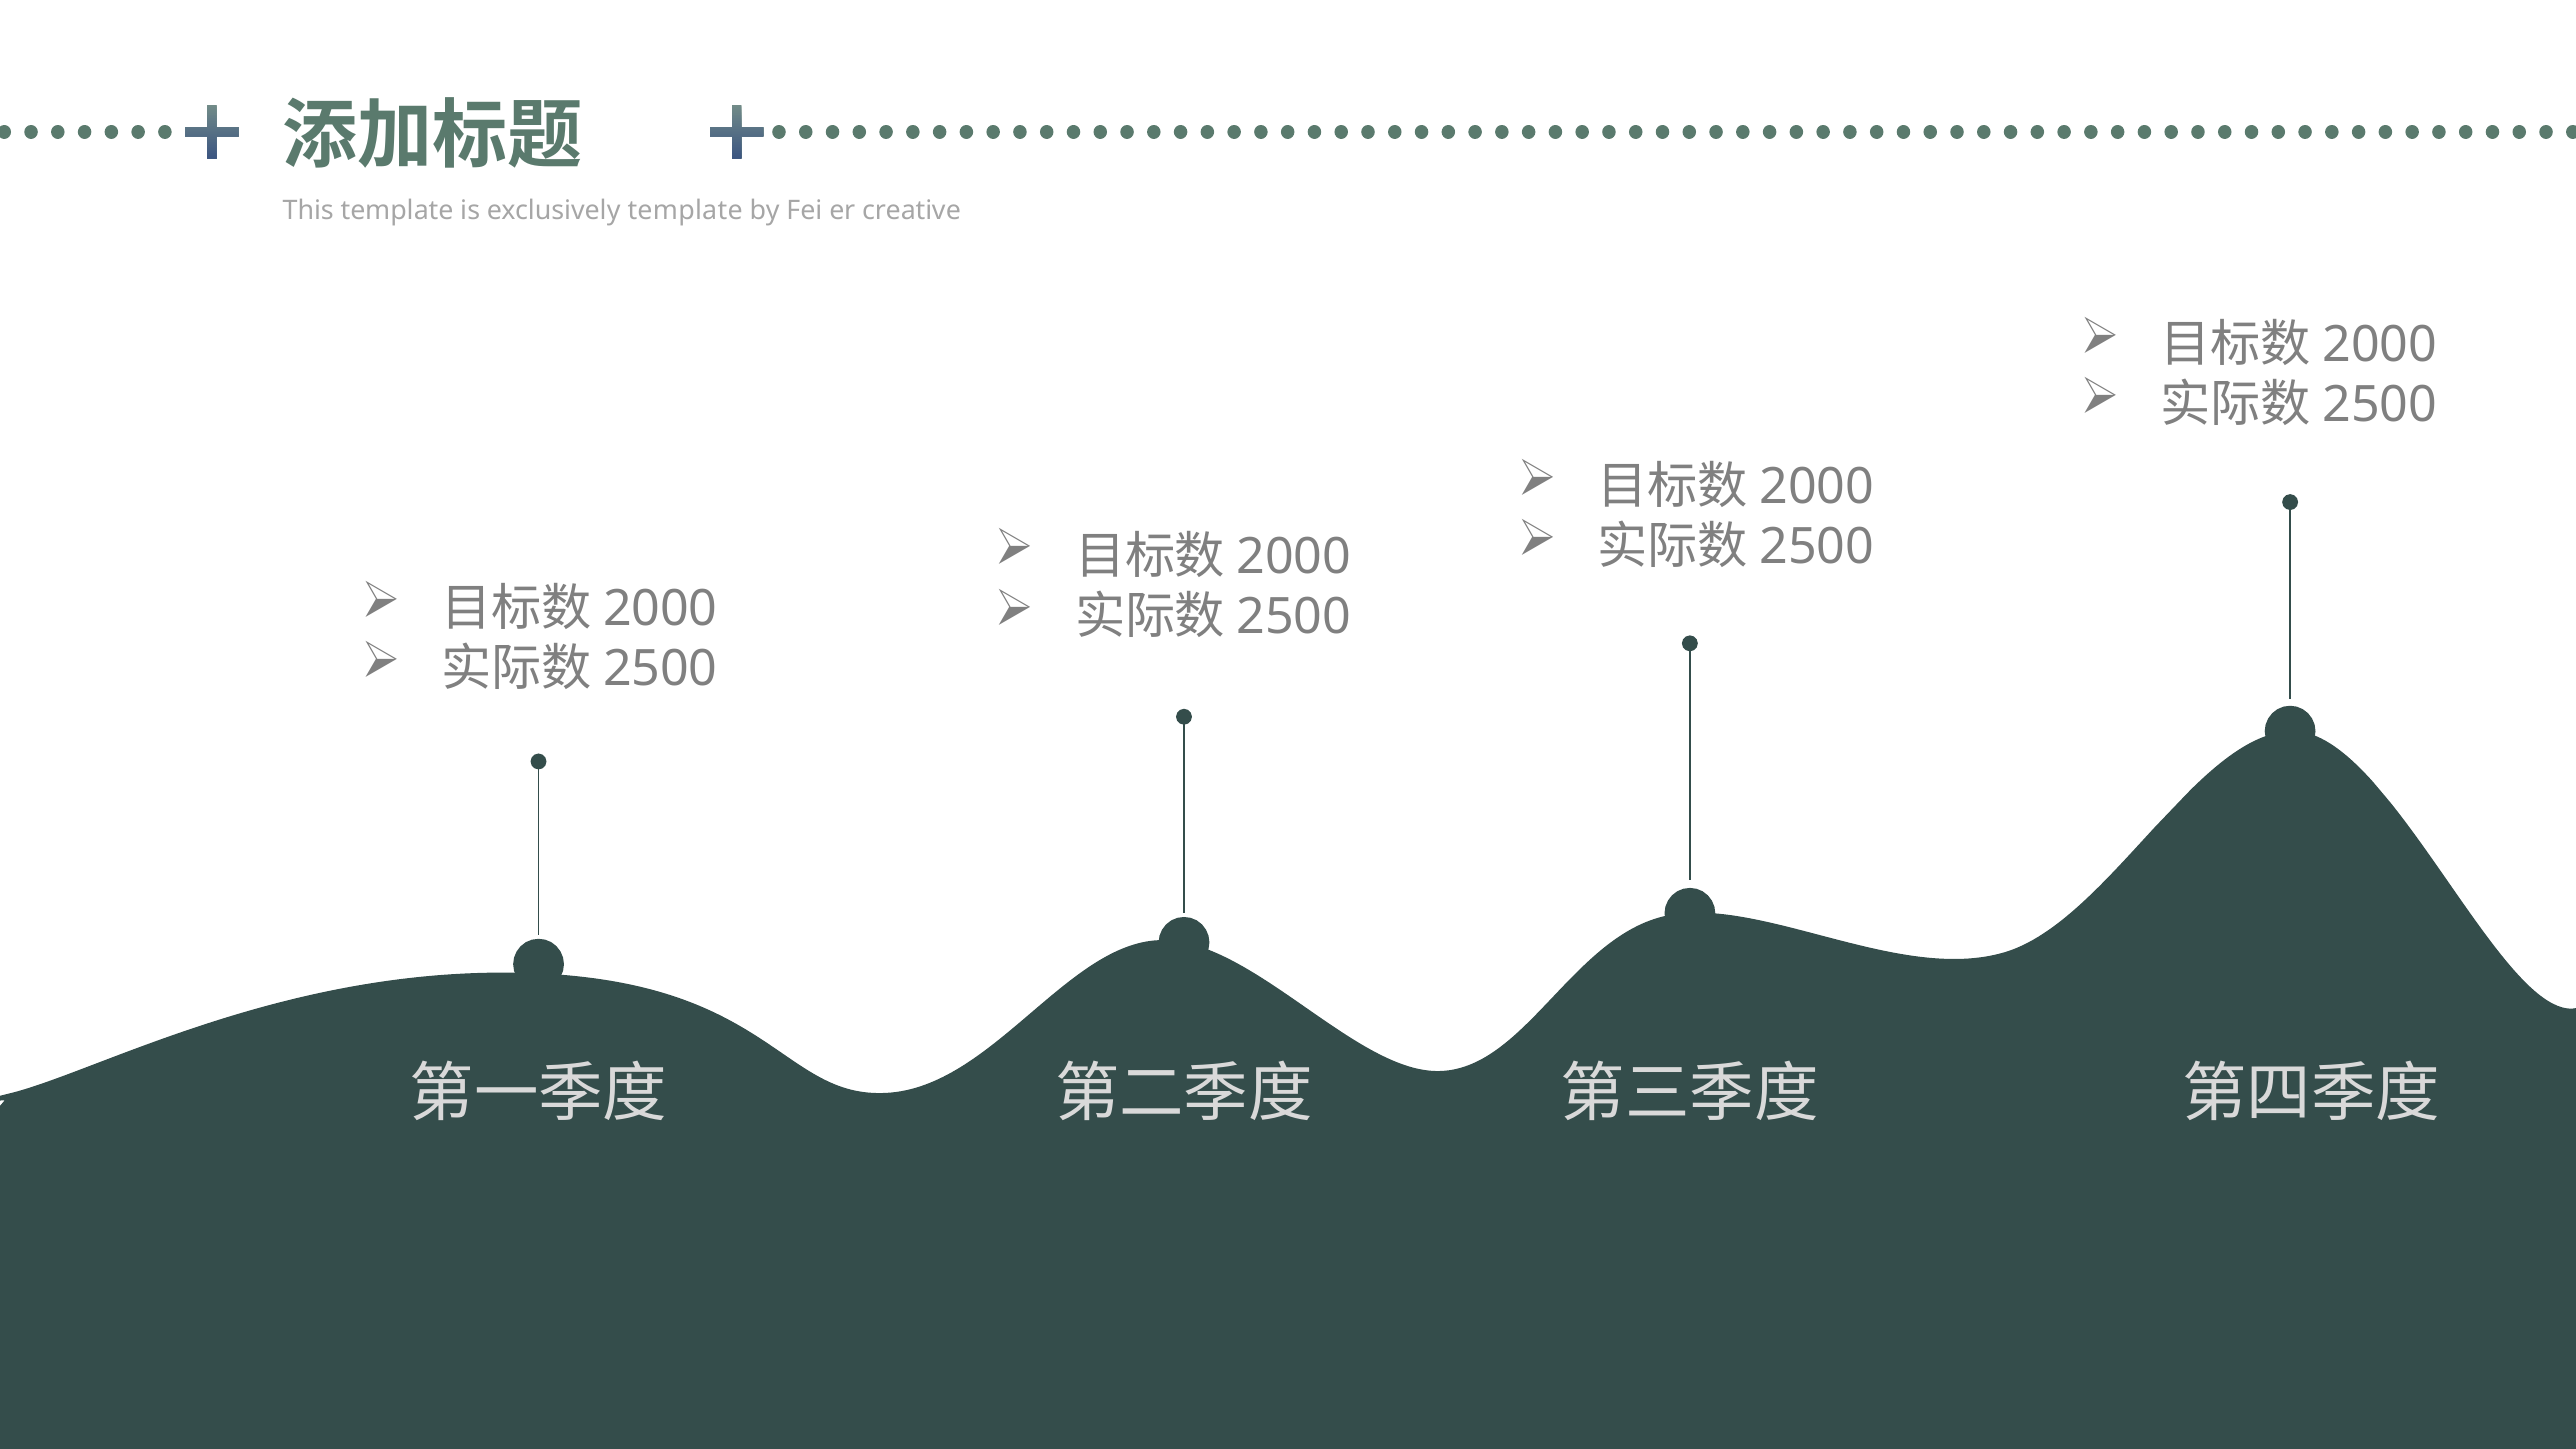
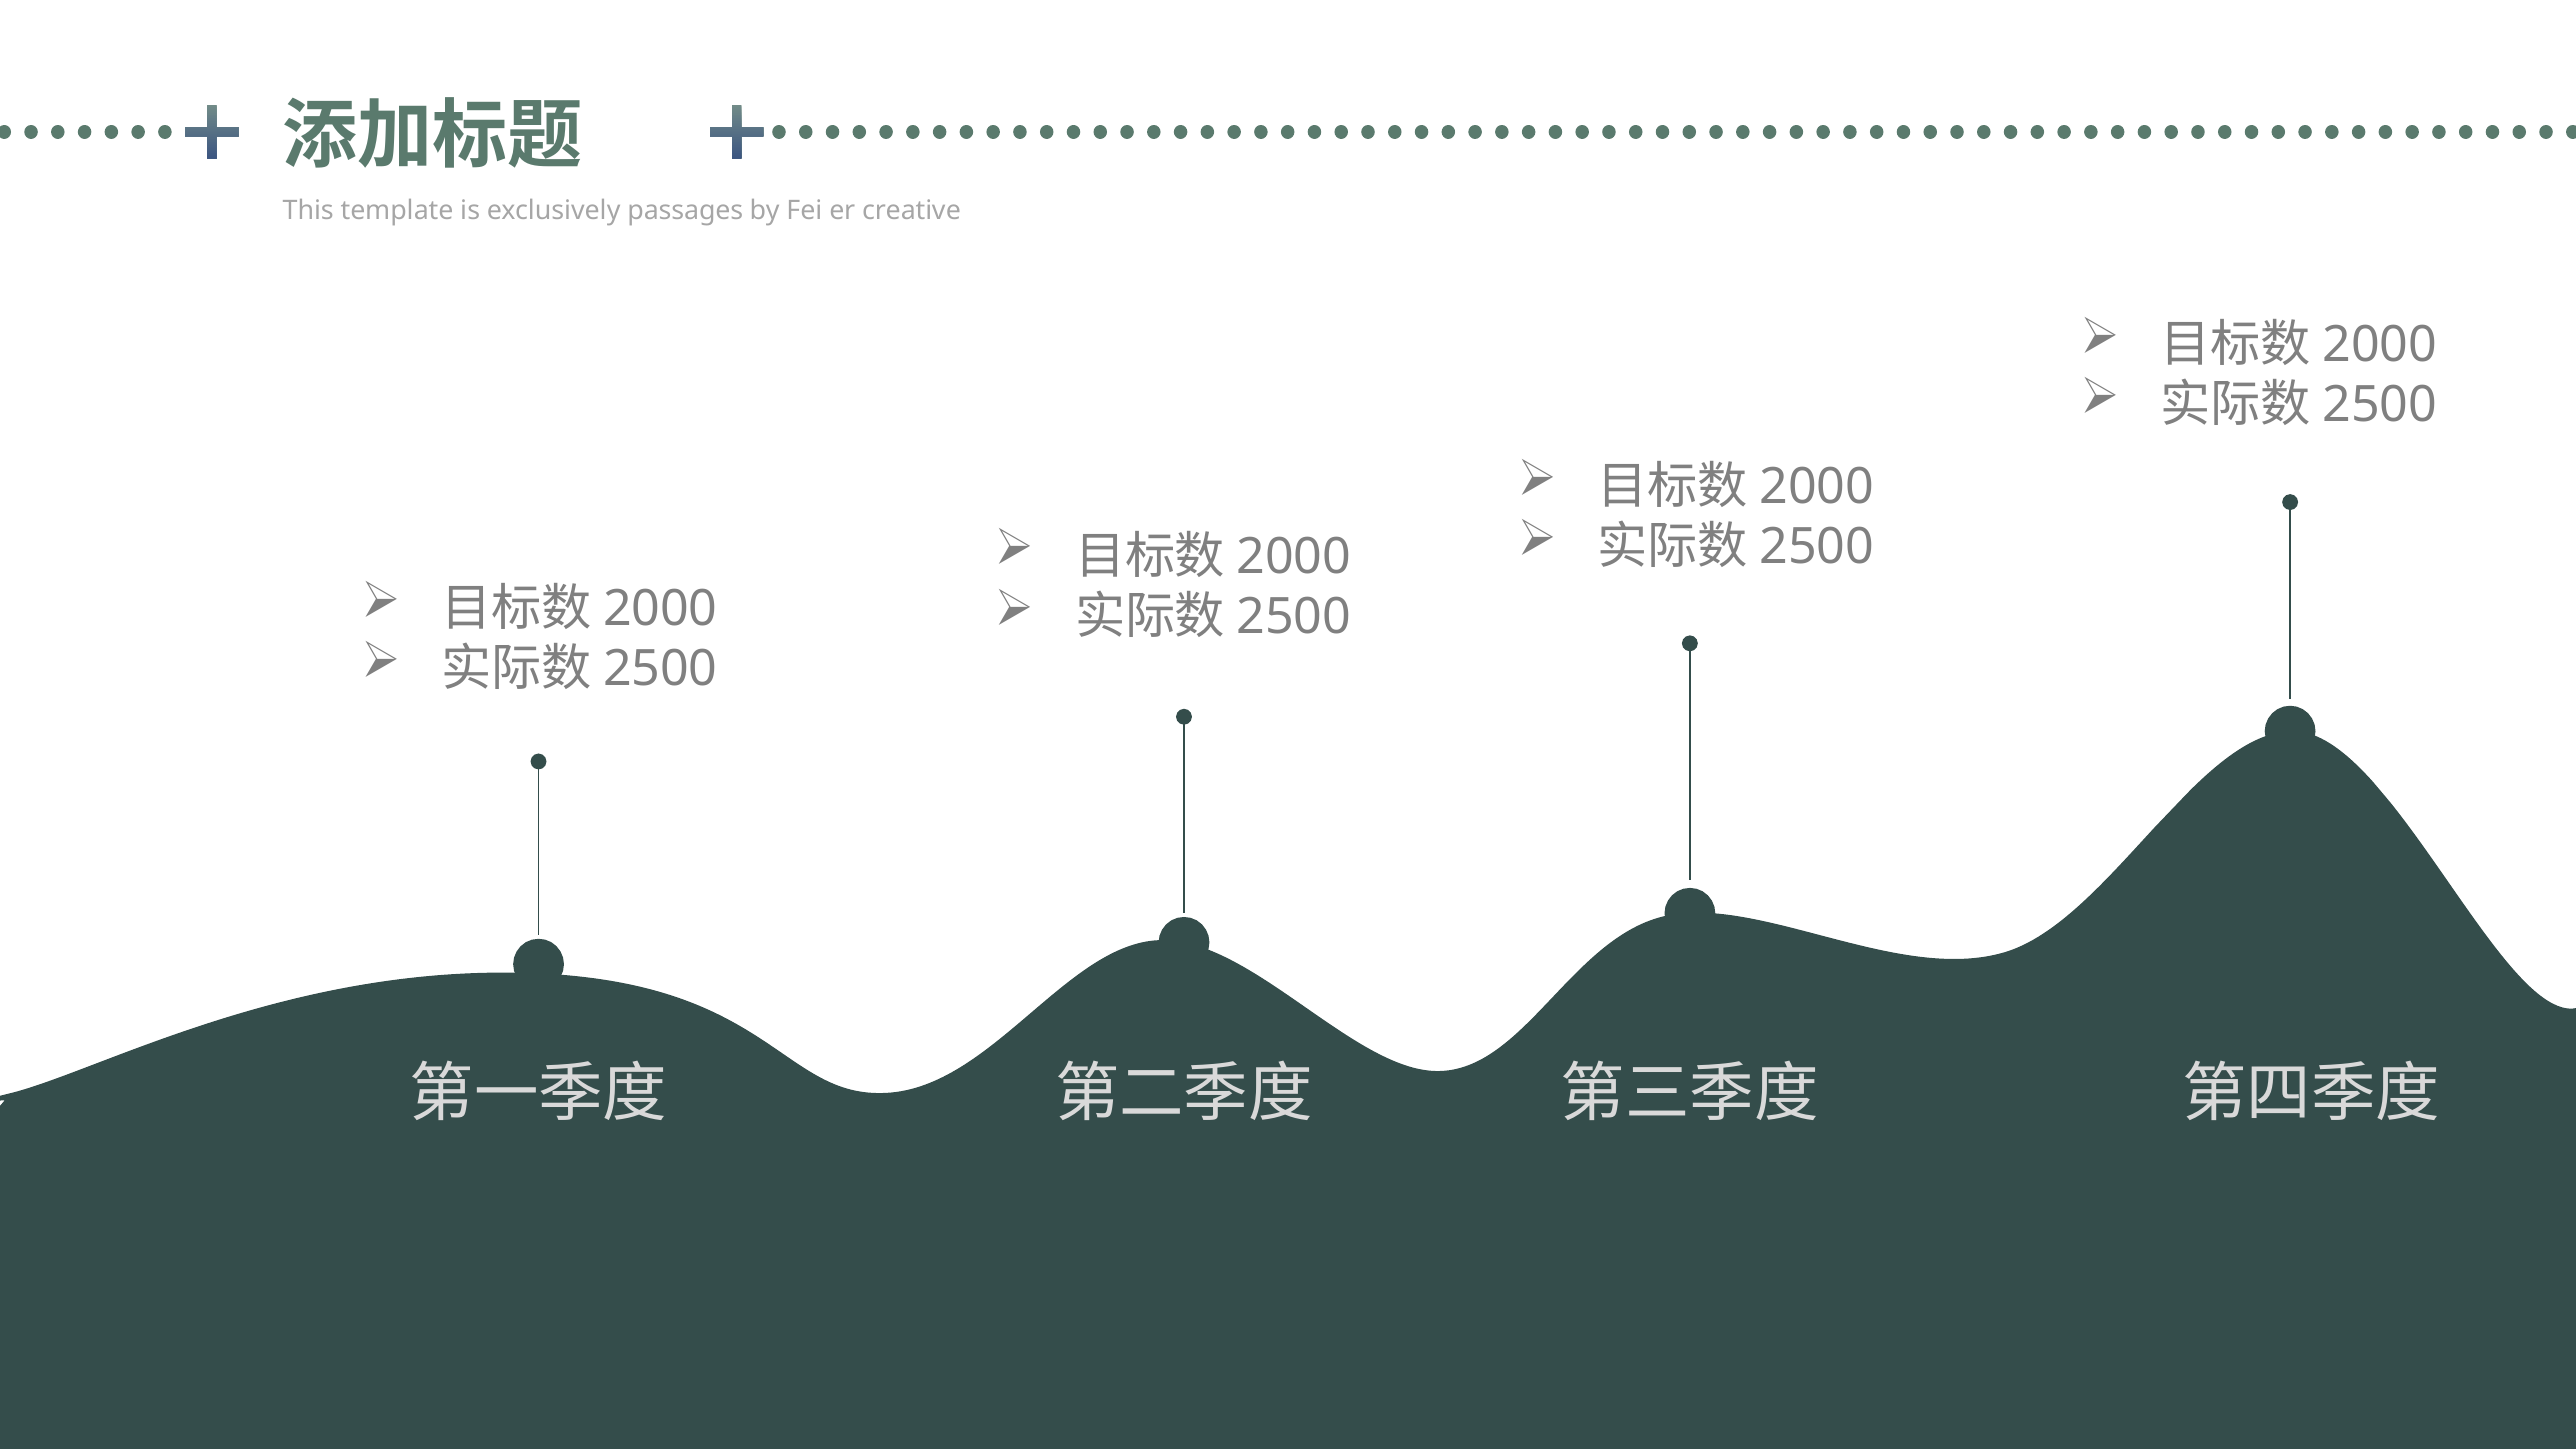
exclusively template: template -> passages (685, 211)
